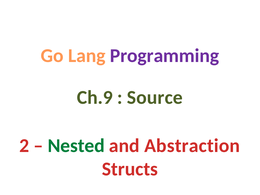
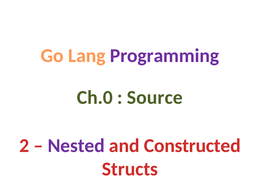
Ch.9: Ch.9 -> Ch.0 (95, 97)
Nested colour: green -> purple (76, 146)
Abstraction: Abstraction -> Constructed (192, 146)
